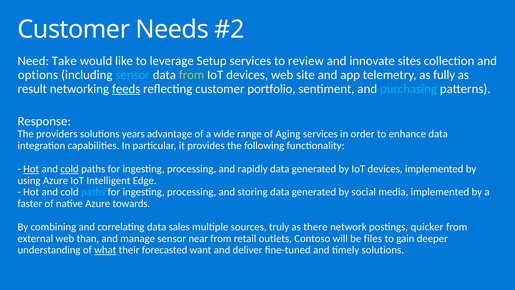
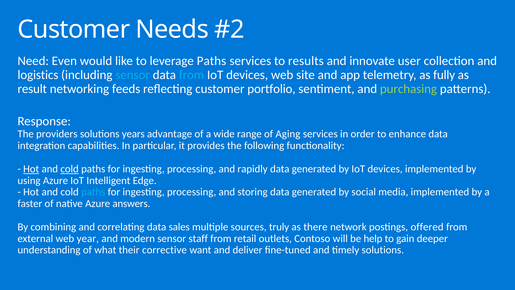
Take: Take -> Even (64, 61)
leverage Setup: Setup -> Paths (212, 61)
review: review -> results (306, 61)
sites: sites -> user (409, 61)
options: options -> logistics (38, 75)
from colour: light green -> light blue (192, 75)
feeds underline: present -> none (126, 89)
purchasing colour: light blue -> light green (408, 89)
towards: towards -> answers (131, 203)
quicker: quicker -> offered (427, 227)
than: than -> year (88, 238)
manage: manage -> modern (138, 238)
near: near -> staff (198, 238)
files: files -> help (373, 238)
what underline: present -> none (105, 250)
forecasted: forecasted -> corrective (164, 250)
